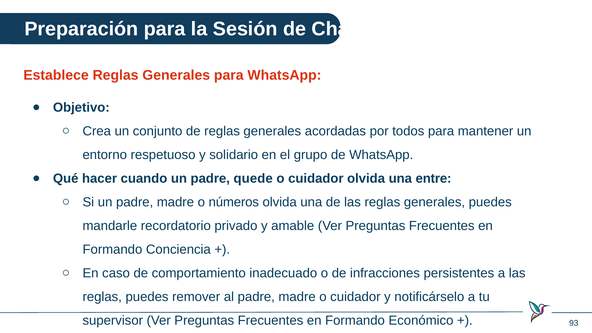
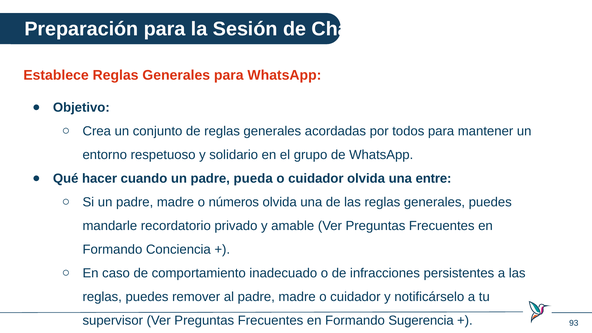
quede: quede -> pueda (253, 179)
Económico: Económico -> Sugerencia (421, 320)
